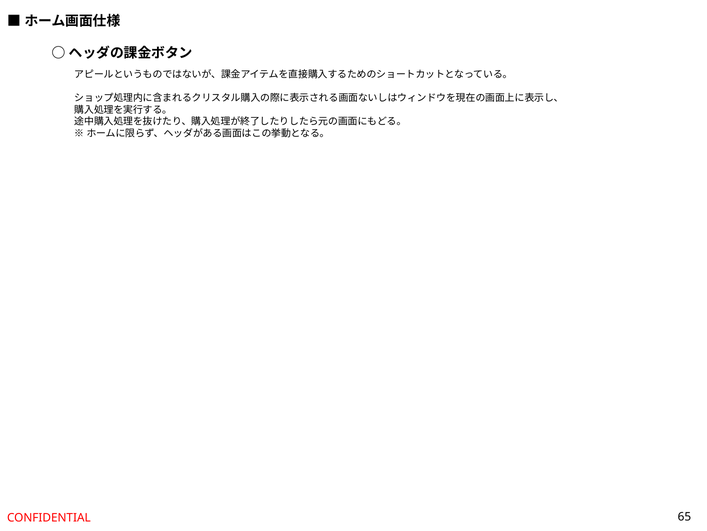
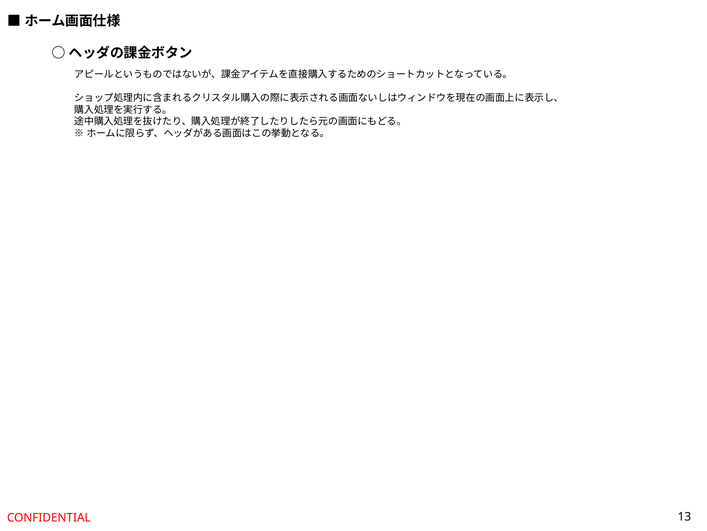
65: 65 -> 13 (684, 516)
